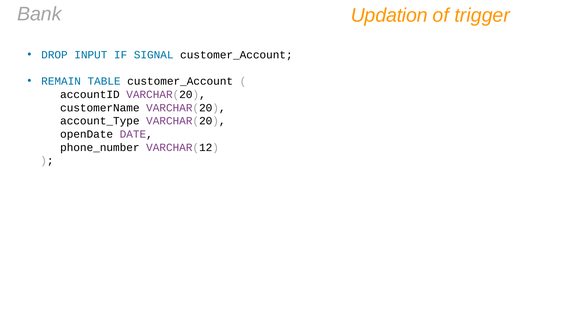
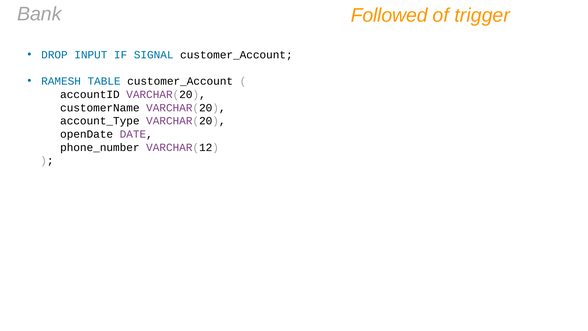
Updation: Updation -> Followed (389, 15)
REMAIN: REMAIN -> RAMESH (61, 81)
